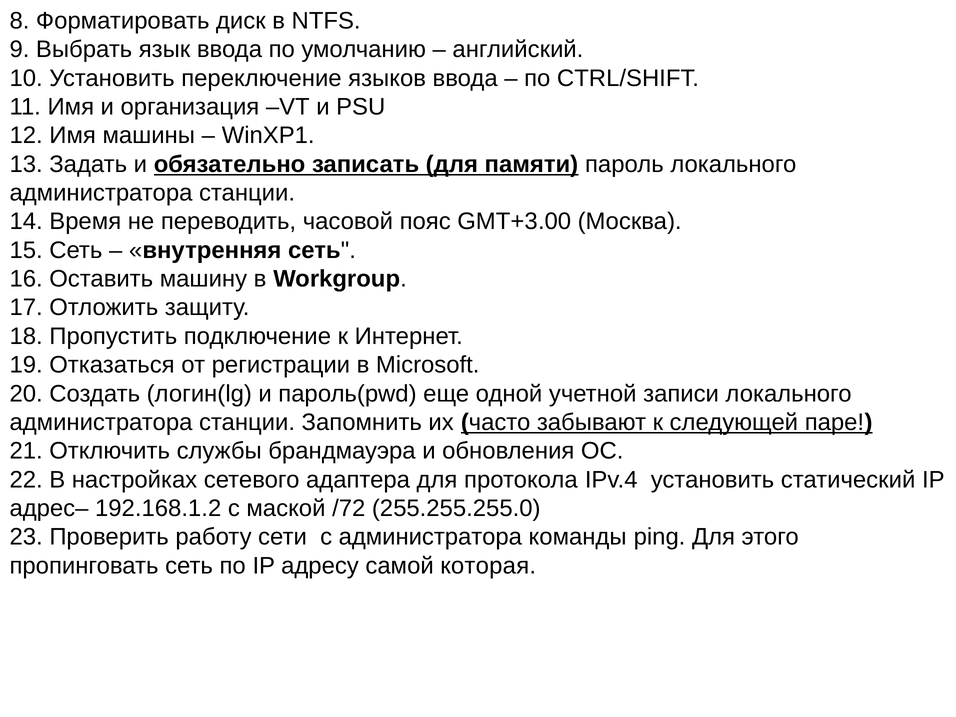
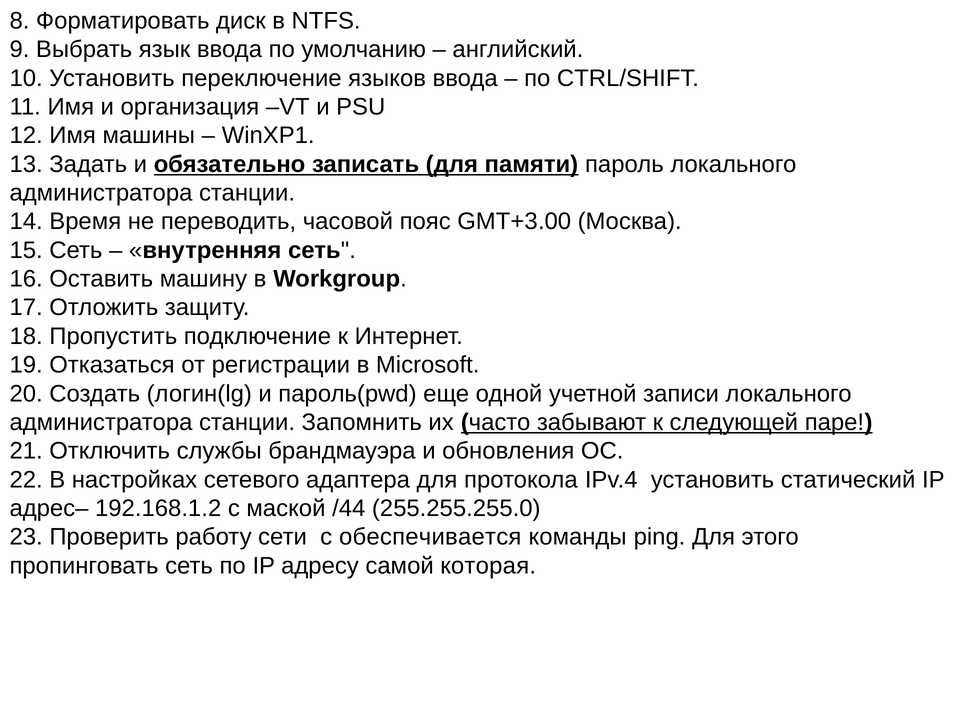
/72: /72 -> /44 (349, 508)
с администратора: администратора -> обеспечивается (430, 537)
